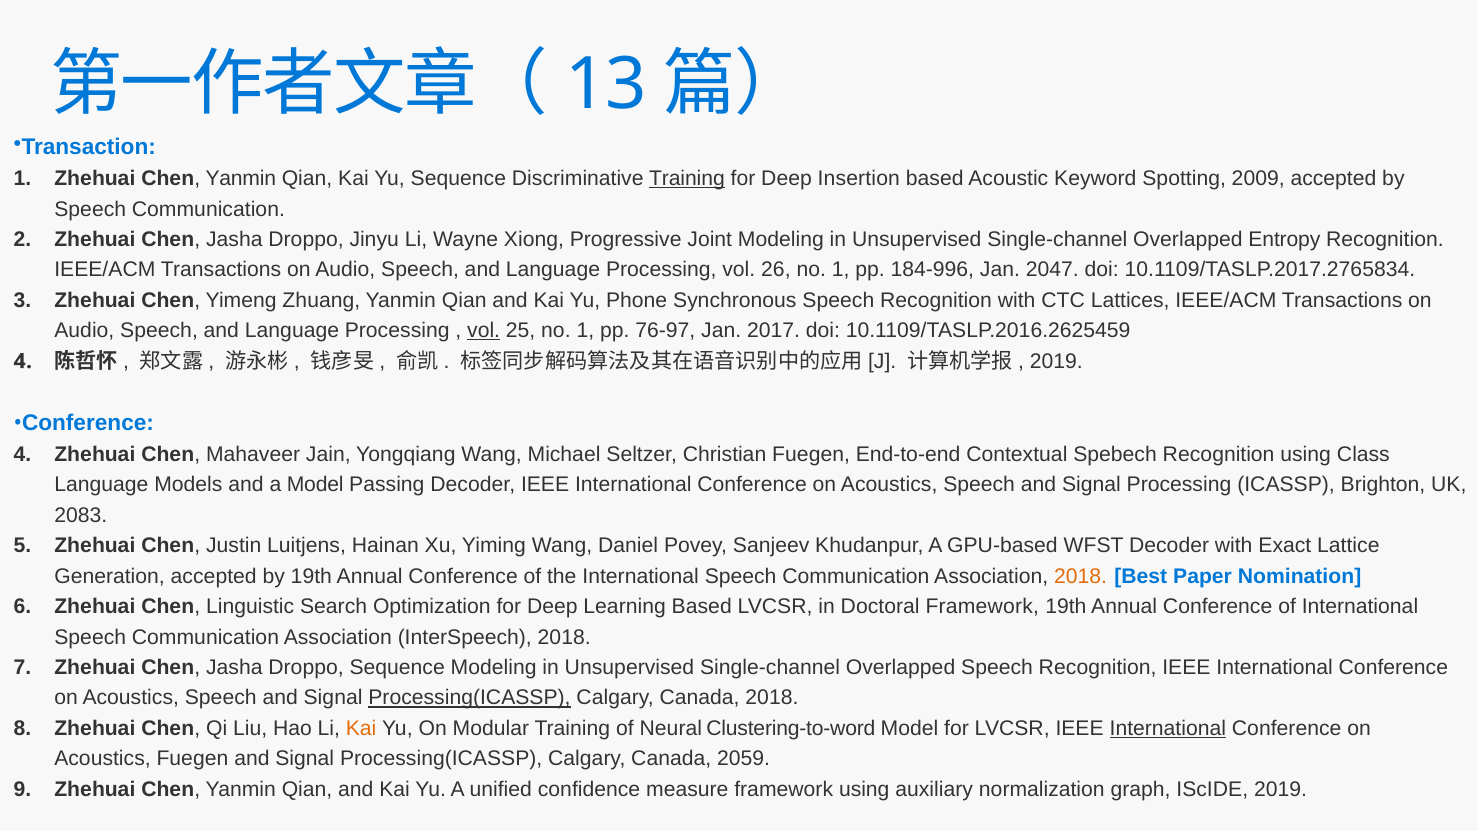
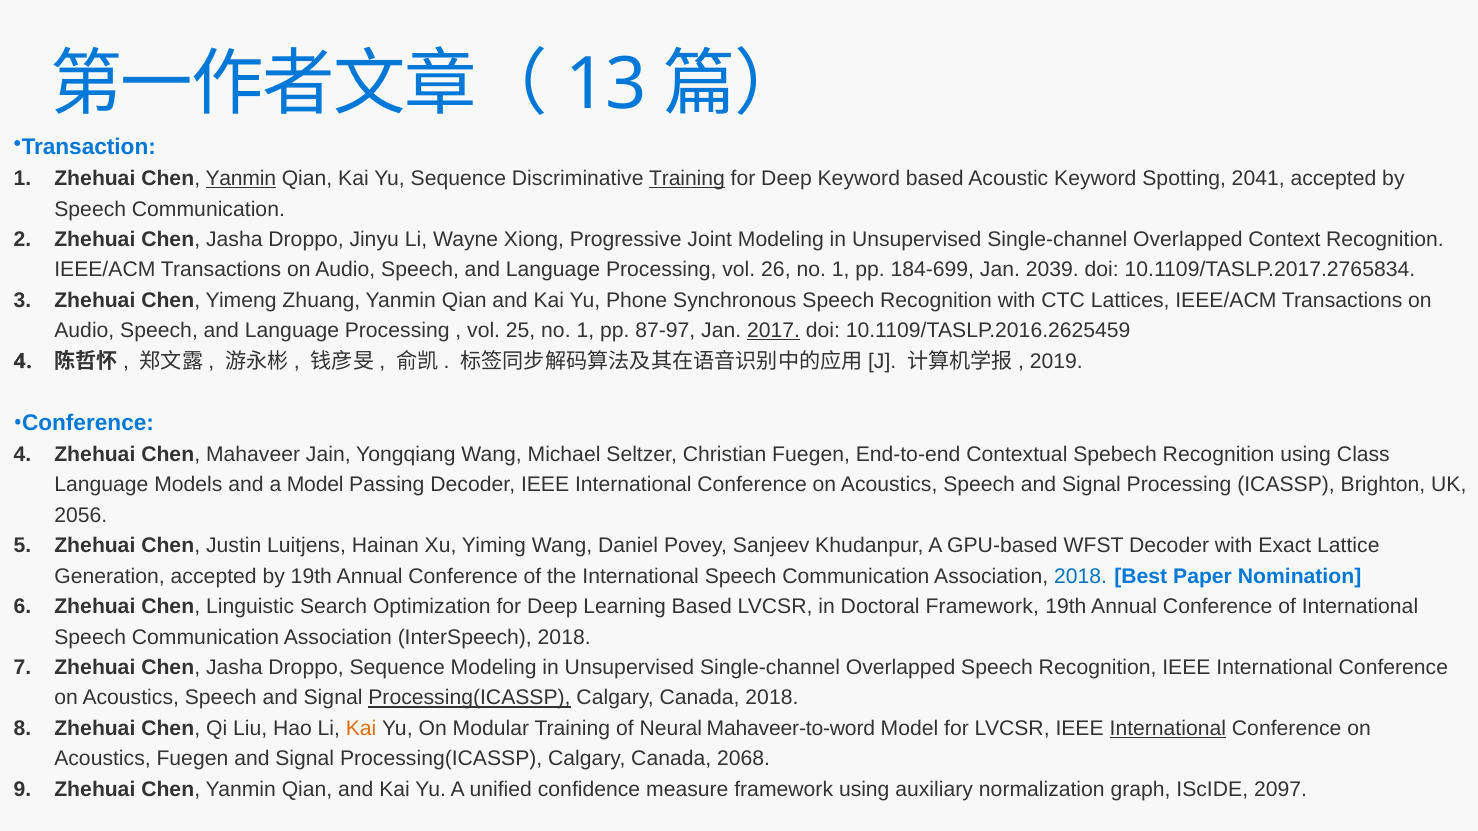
Yanmin underline: none -> present (241, 179)
Deep Insertion: Insertion -> Keyword (859, 179)
2009: 2009 -> 2041 (1258, 179)
Entropy: Entropy -> Context (1284, 240)
184-996: 184-996 -> 184-699 (932, 270)
2047: 2047 -> 2039 (1052, 270)
vol underline: present -> none (484, 331)
76-97: 76-97 -> 87-97 (665, 331)
2017 underline: none -> present (774, 331)
2083: 2083 -> 2056 (81, 516)
2018 colour: orange -> blue (1081, 576)
Clustering-to-word: Clustering-to-word -> Mahaveer-to-word (791, 728)
2059: 2059 -> 2068 (744, 759)
IScIDE 2019: 2019 -> 2097 (1280, 789)
